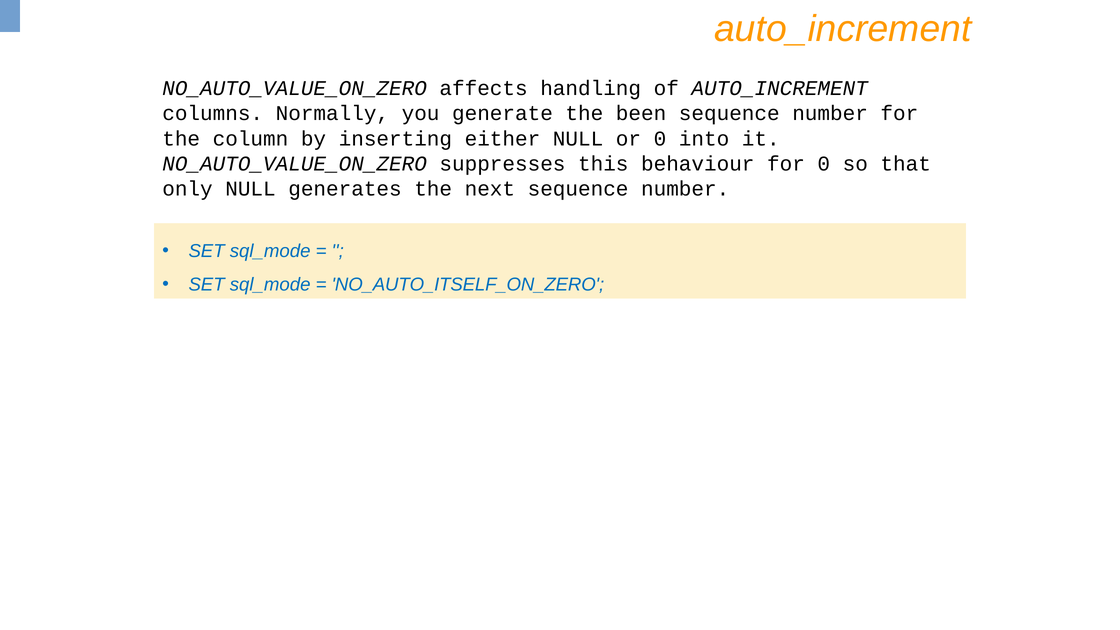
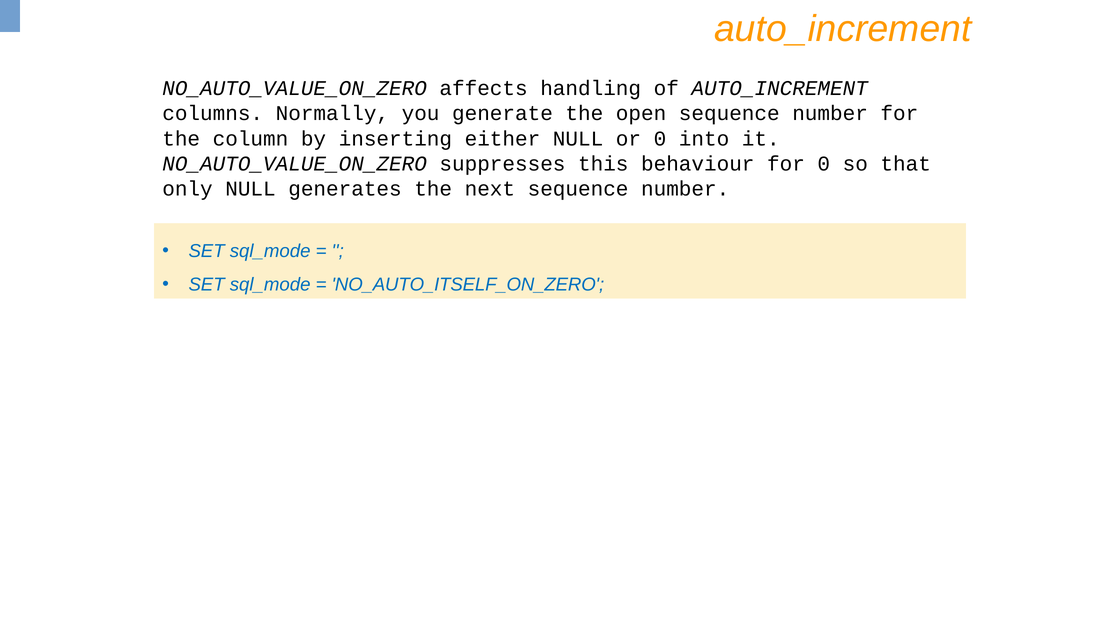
been: been -> open (641, 113)
